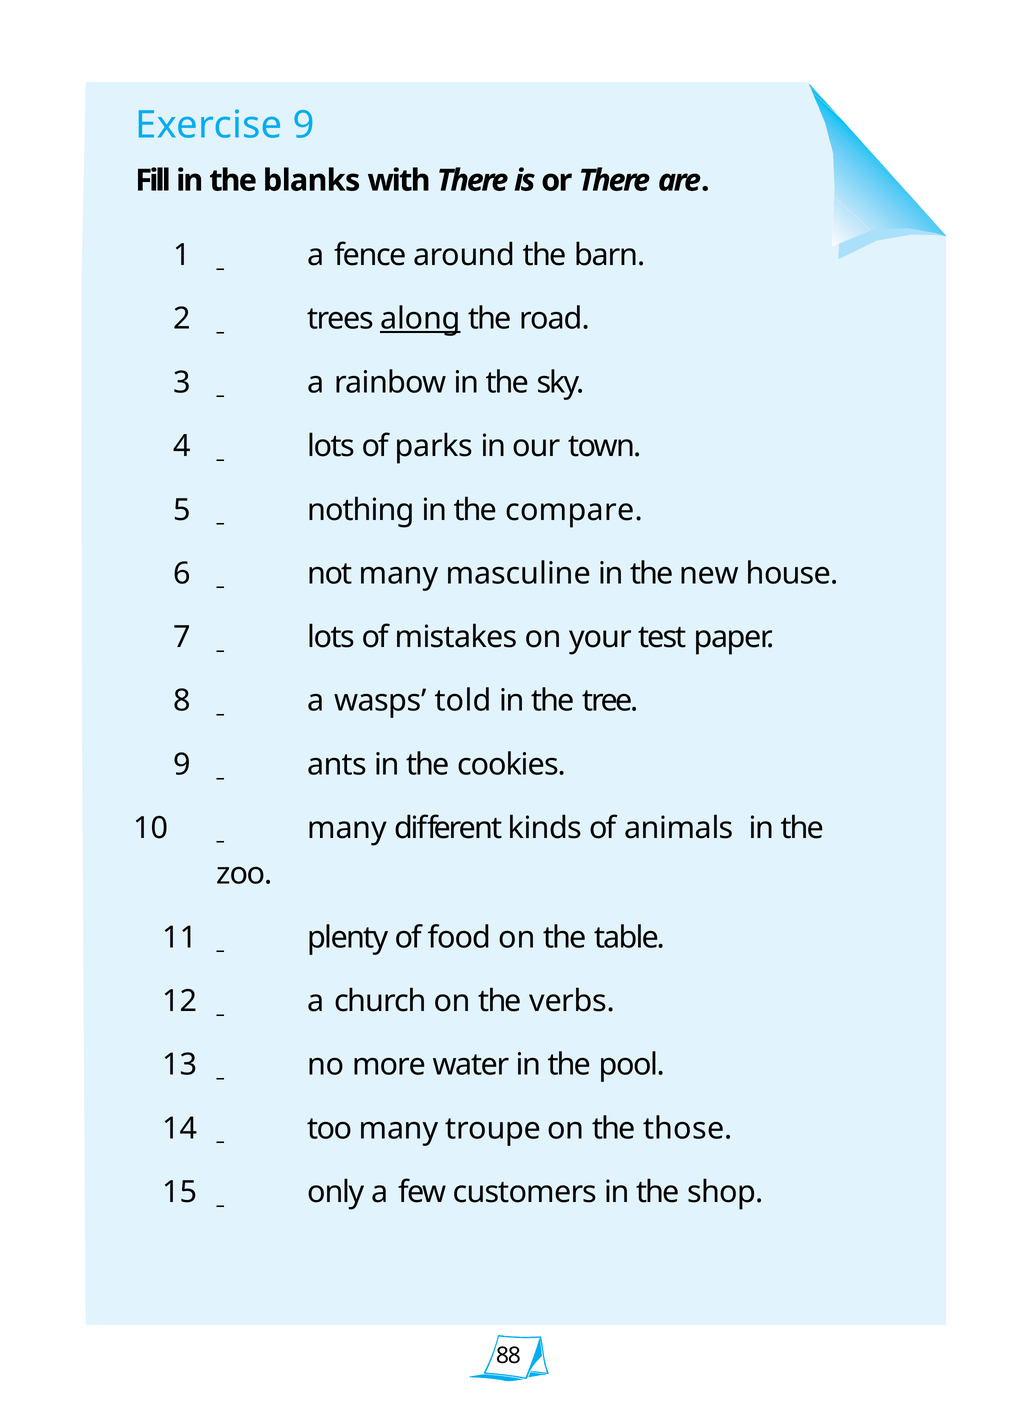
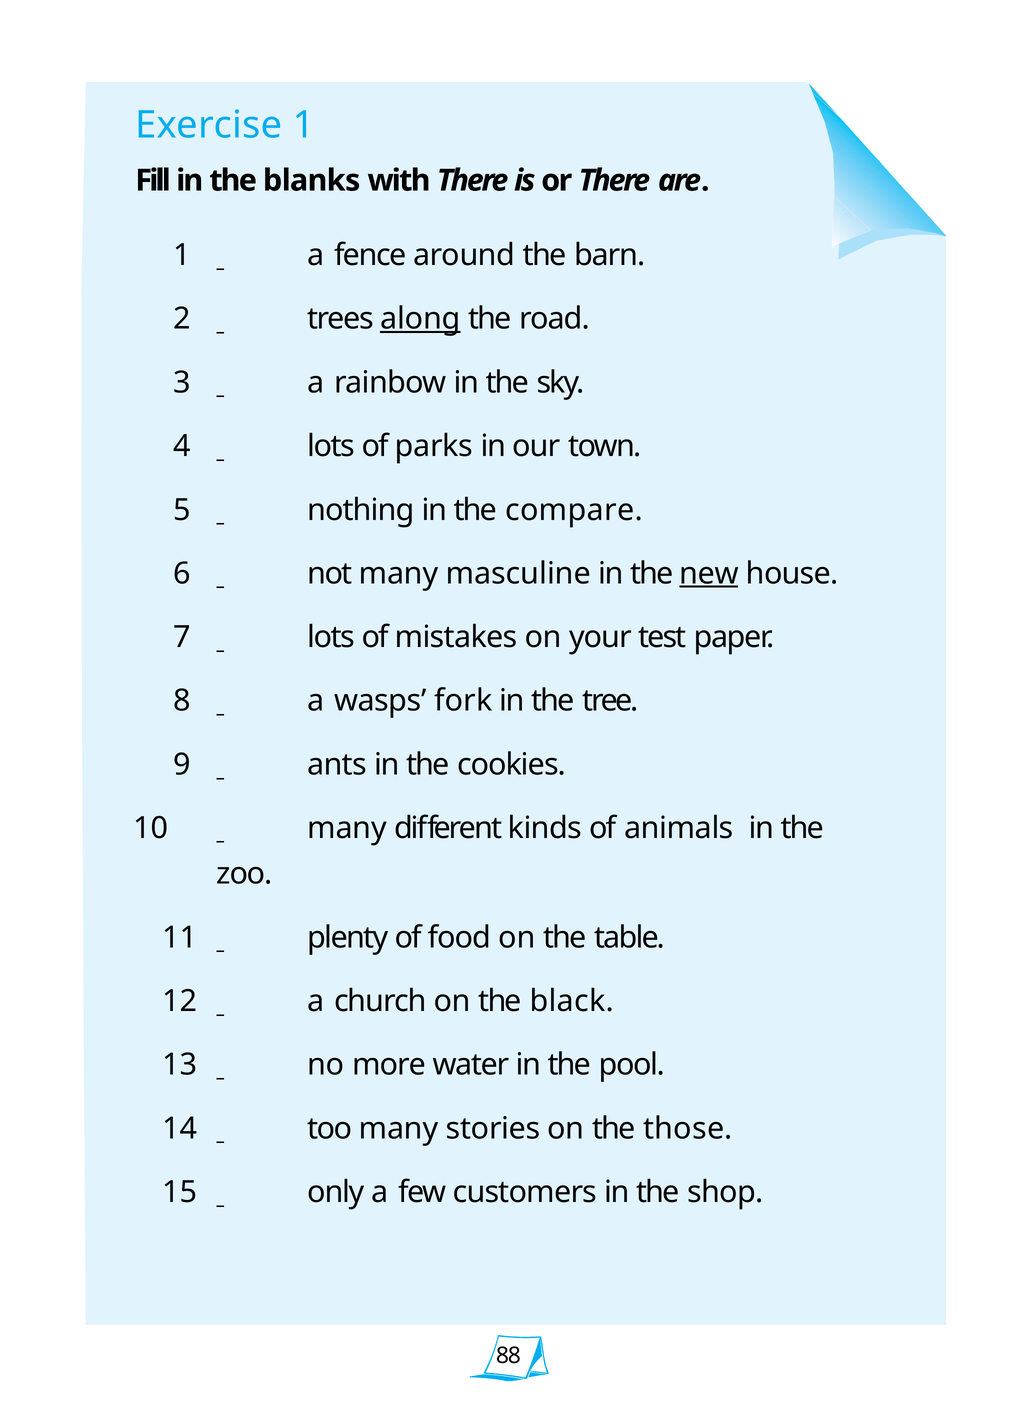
Exercise 9: 9 -> 1 (304, 125)
new underline: none -> present (709, 574)
told: told -> fork (463, 701)
verbs: verbs -> black (572, 1001)
troupe: troupe -> stories (493, 1129)
